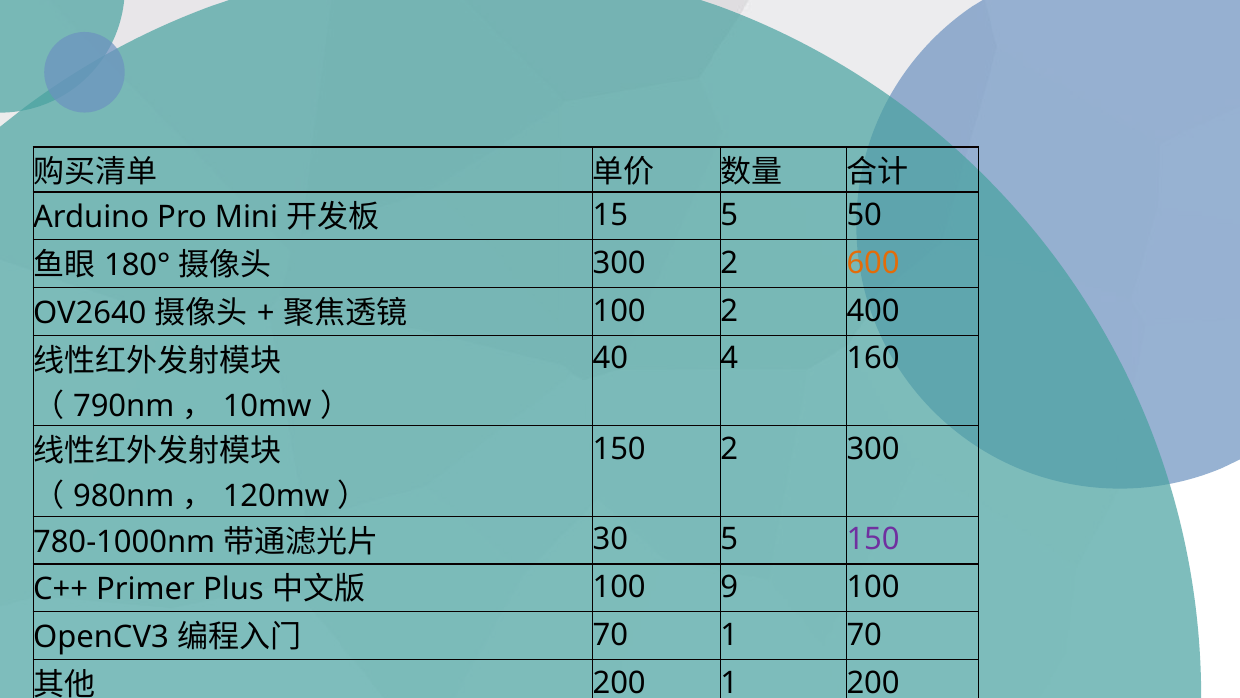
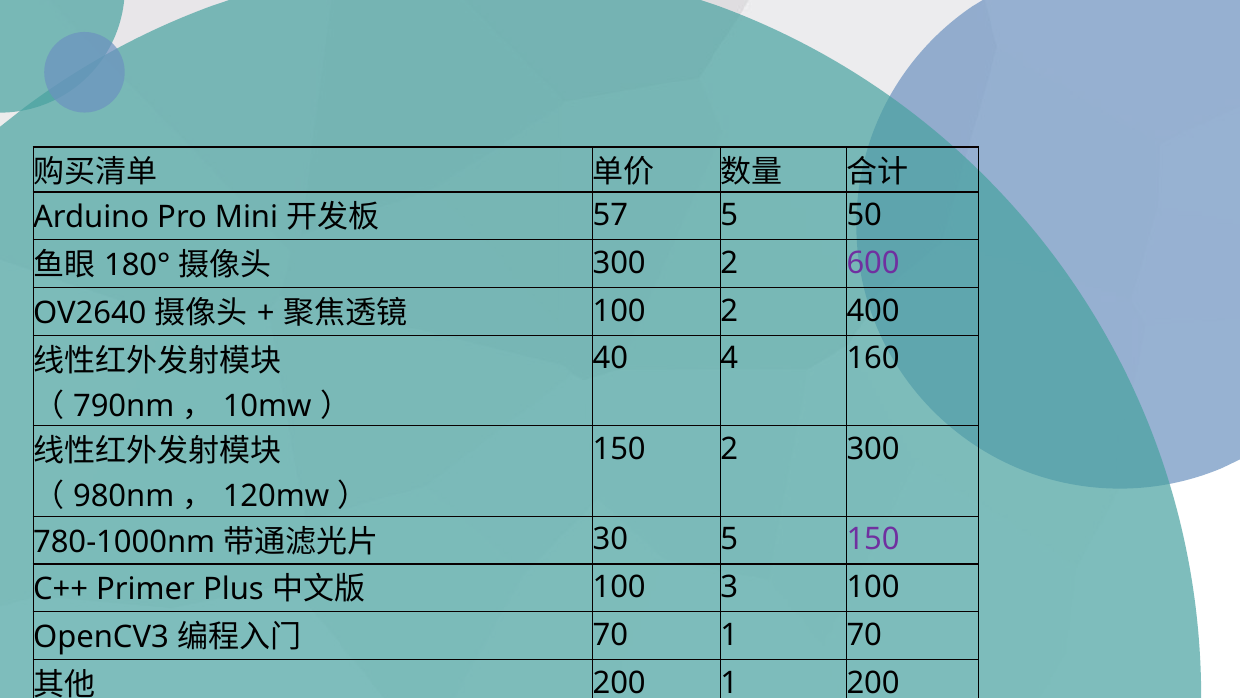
15: 15 -> 57 (610, 215)
600 colour: orange -> purple (873, 263)
9: 9 -> 3 (729, 587)
